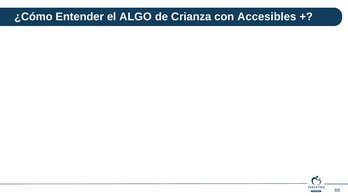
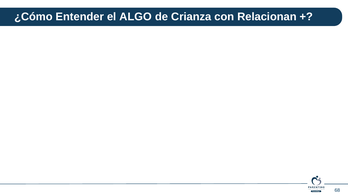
Accesibles: Accesibles -> Relacionan (267, 17)
